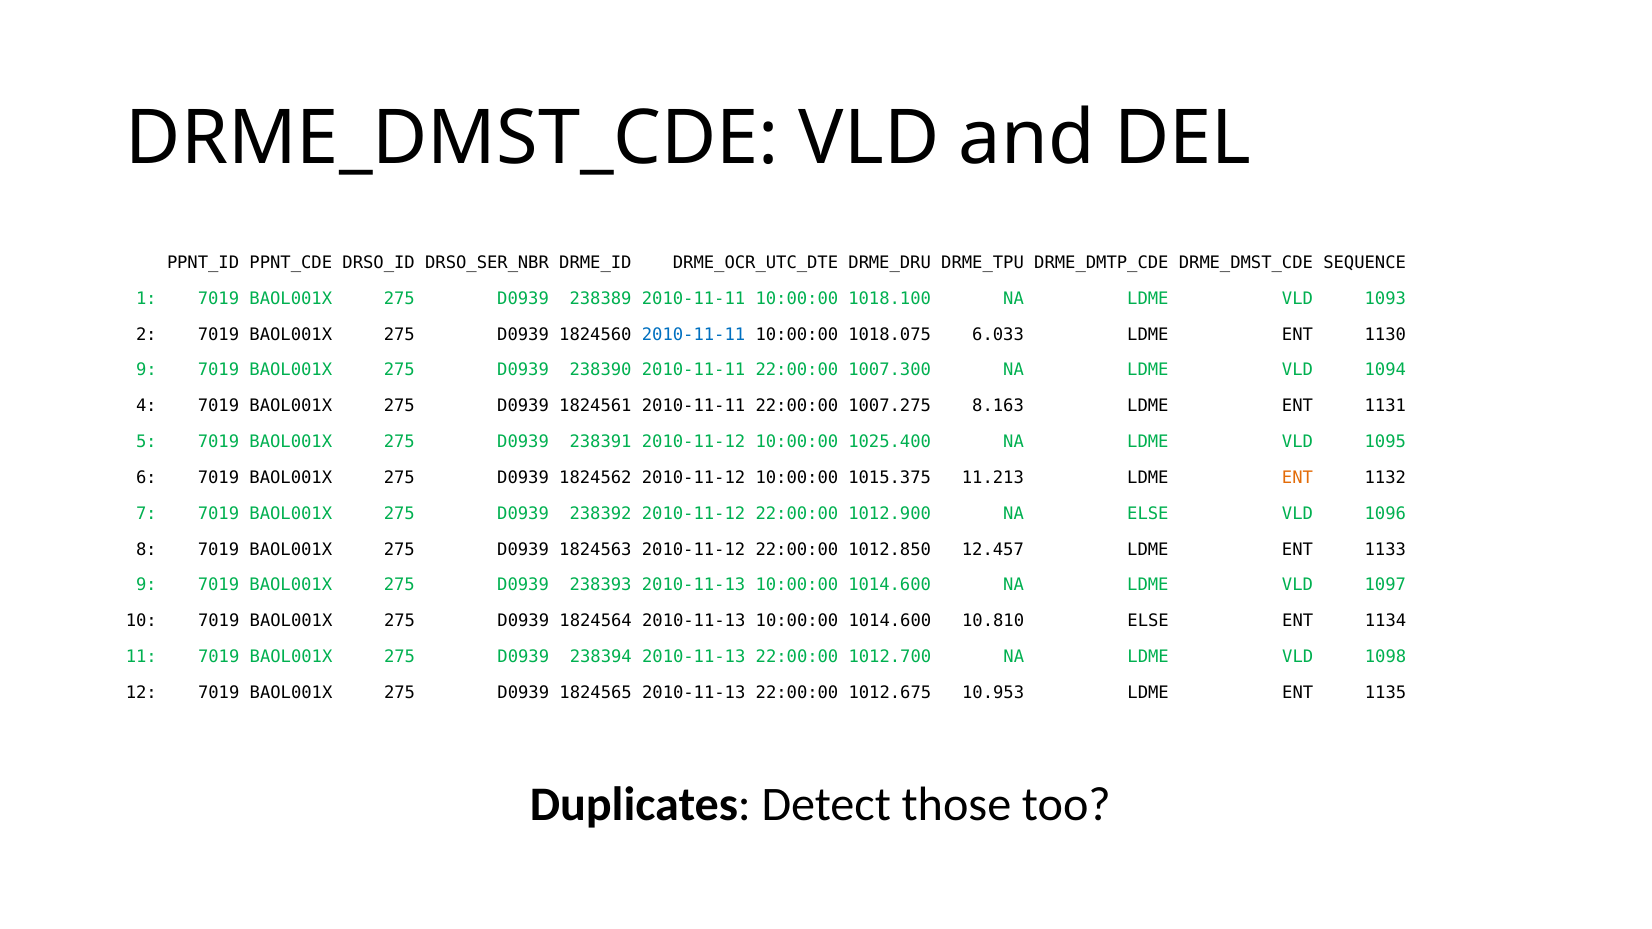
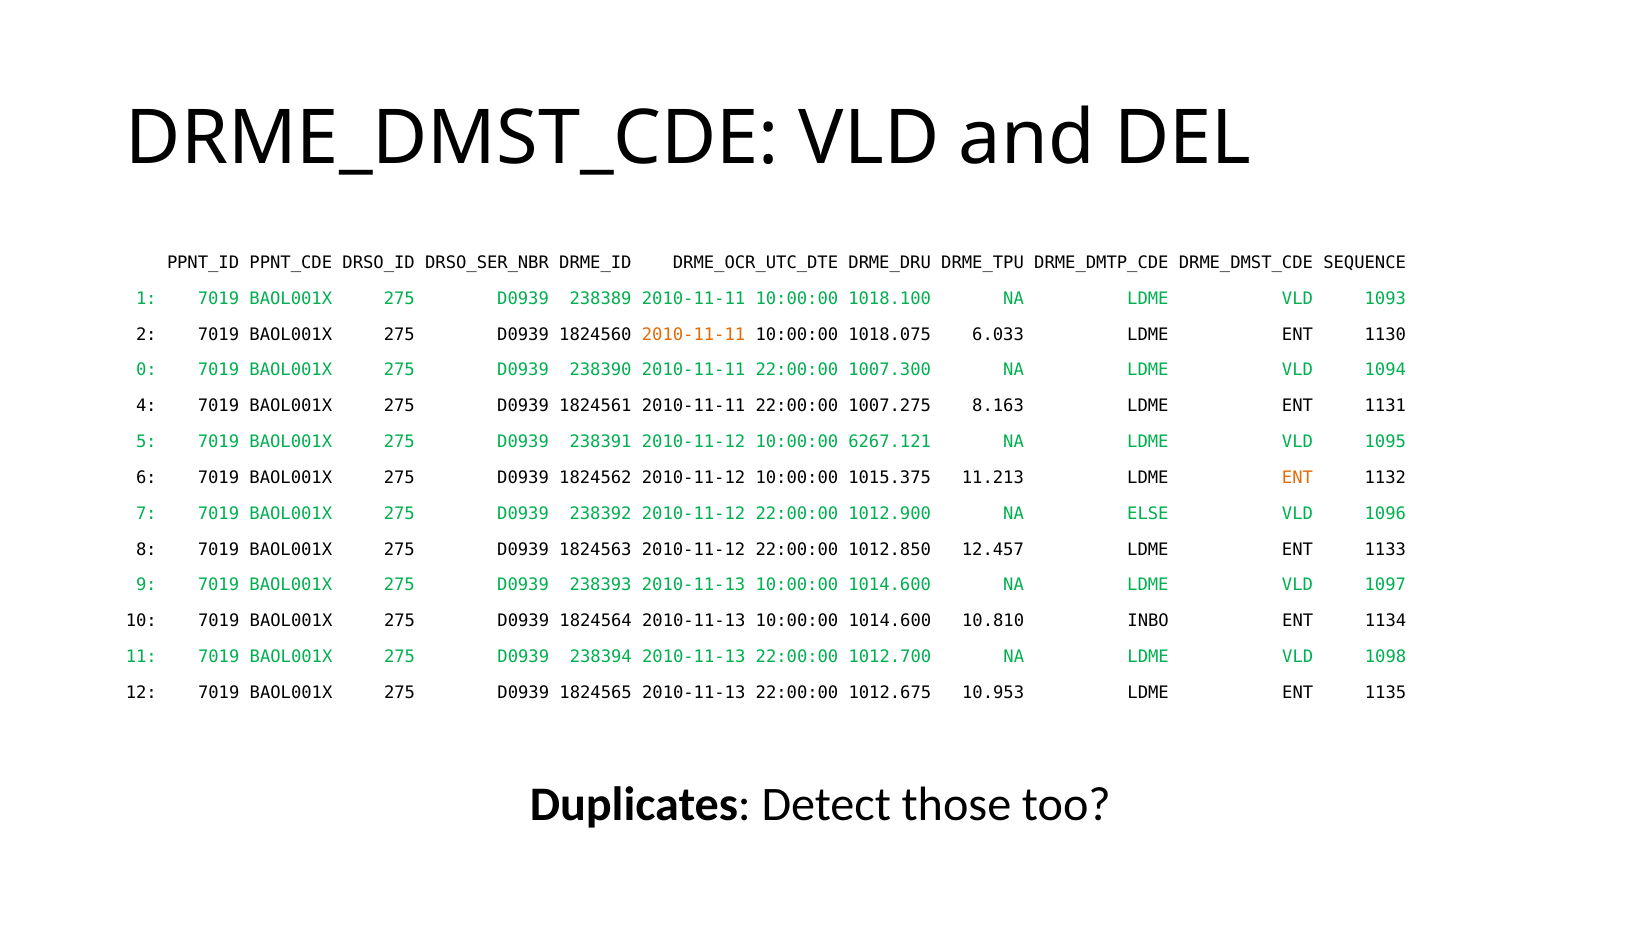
2010-11-11 colour: blue -> orange (694, 334)
9: 9 -> 0 (146, 370)
1025.400: 1025.400 -> 6267.121 (890, 442)
10.810 ELSE: ELSE -> INBO (1148, 621)
